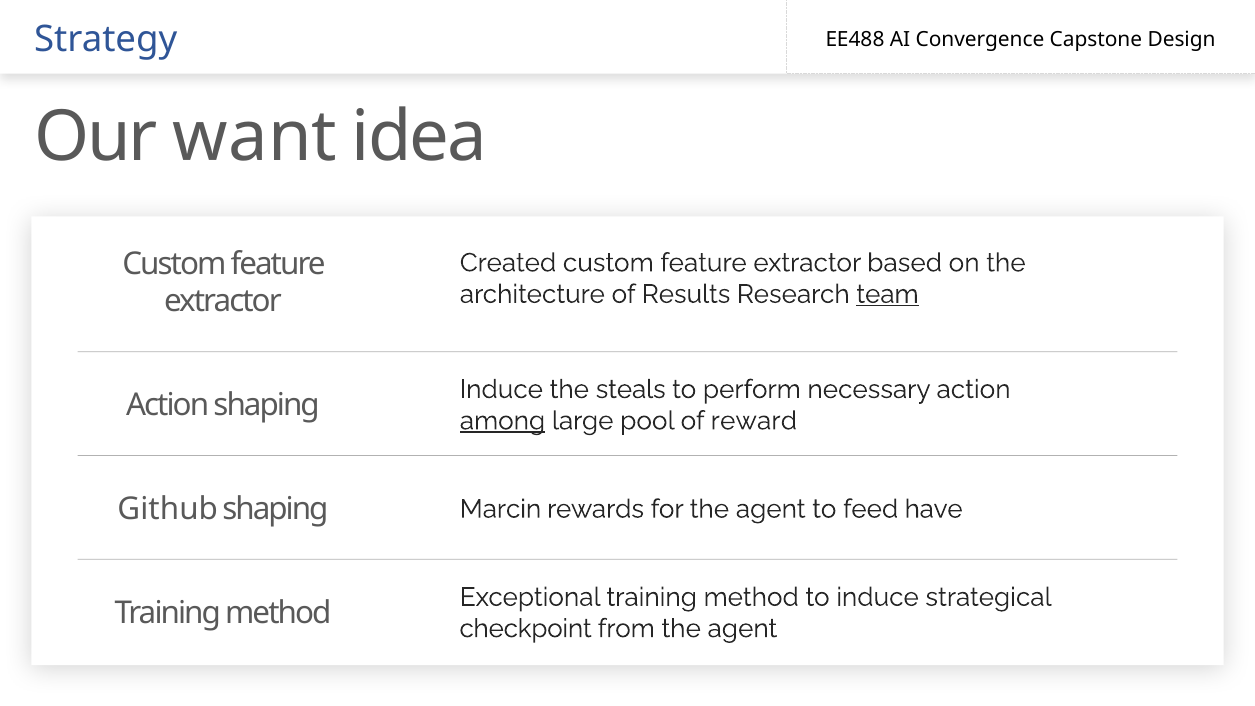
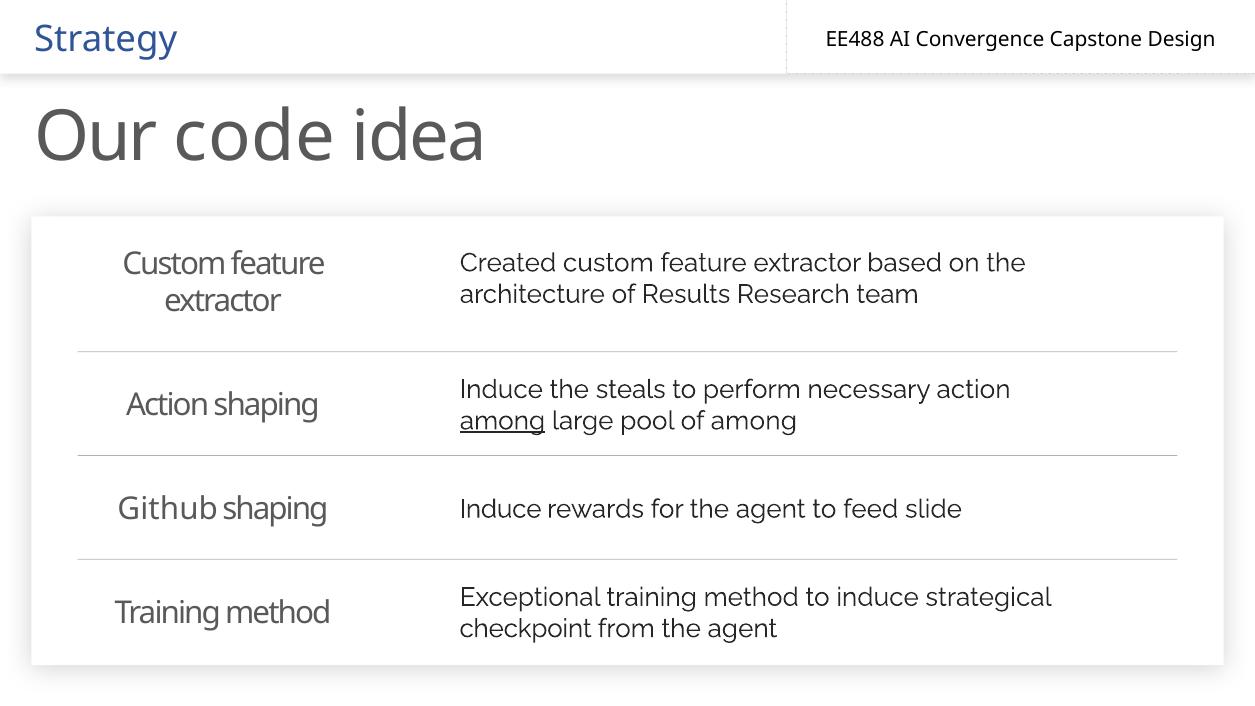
want: want -> code (255, 137)
team underline: present -> none (887, 294)
of reward: reward -> among (754, 421)
Marcin: Marcin -> Induce (501, 509)
have: have -> slide (933, 509)
